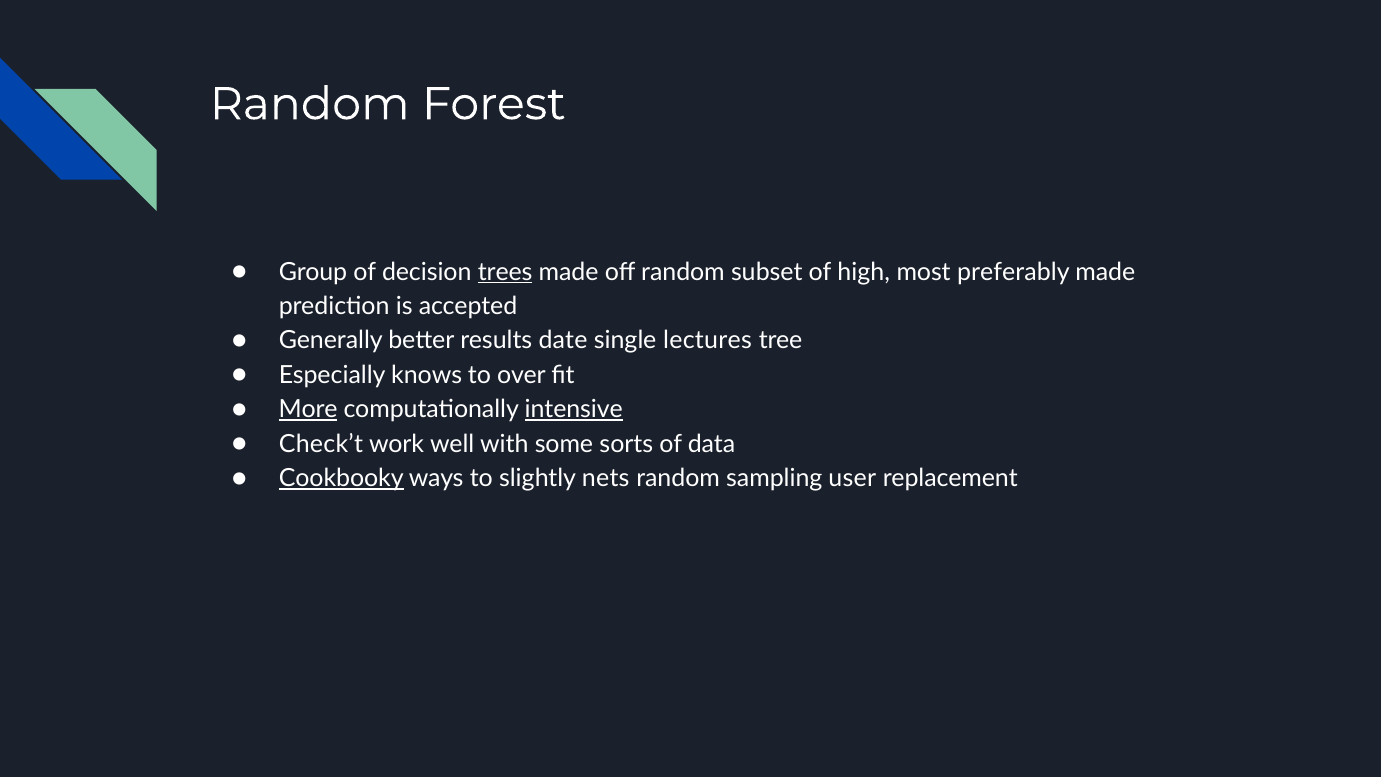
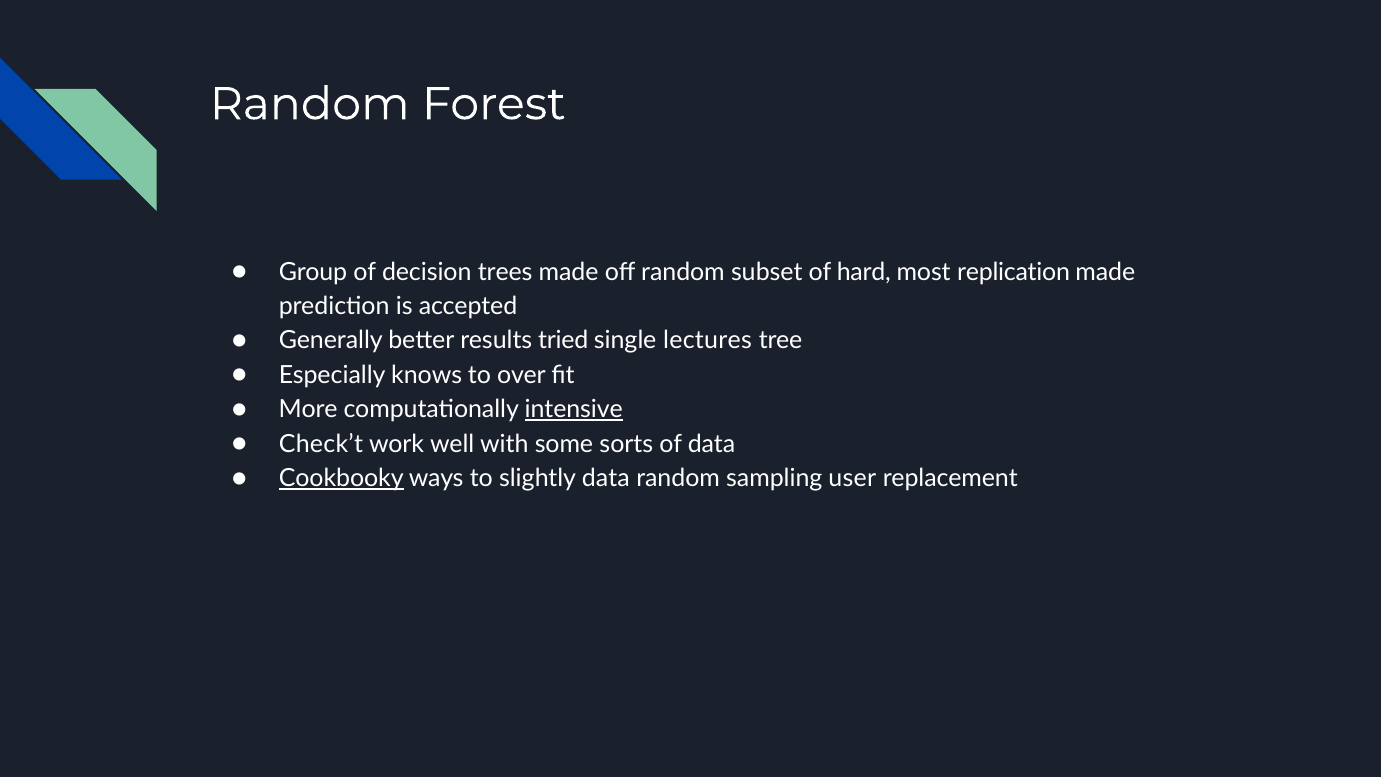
trees underline: present -> none (505, 272)
high: high -> hard (864, 272)
preferably: preferably -> replication (1014, 272)
date: date -> tried (563, 341)
More underline: present -> none (308, 409)
slightly nets: nets -> data (606, 478)
